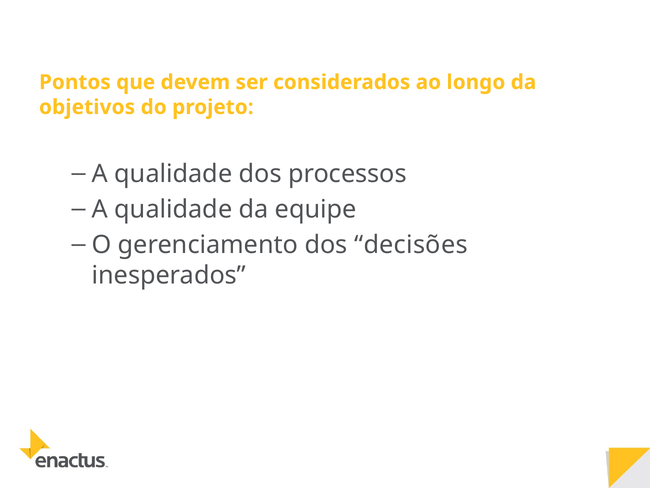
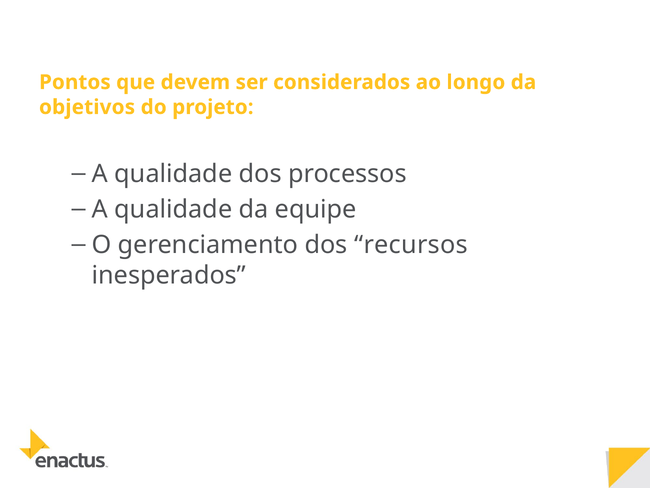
decisões: decisões -> recursos (411, 245)
